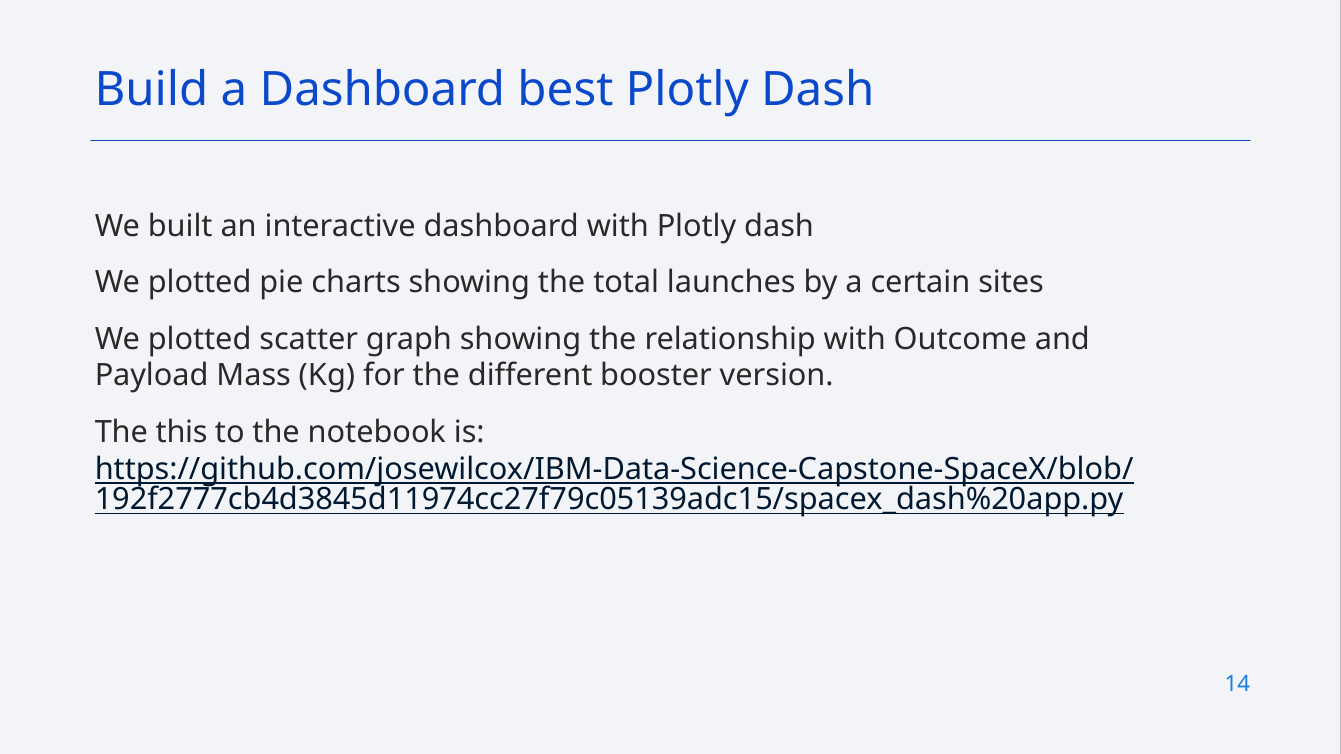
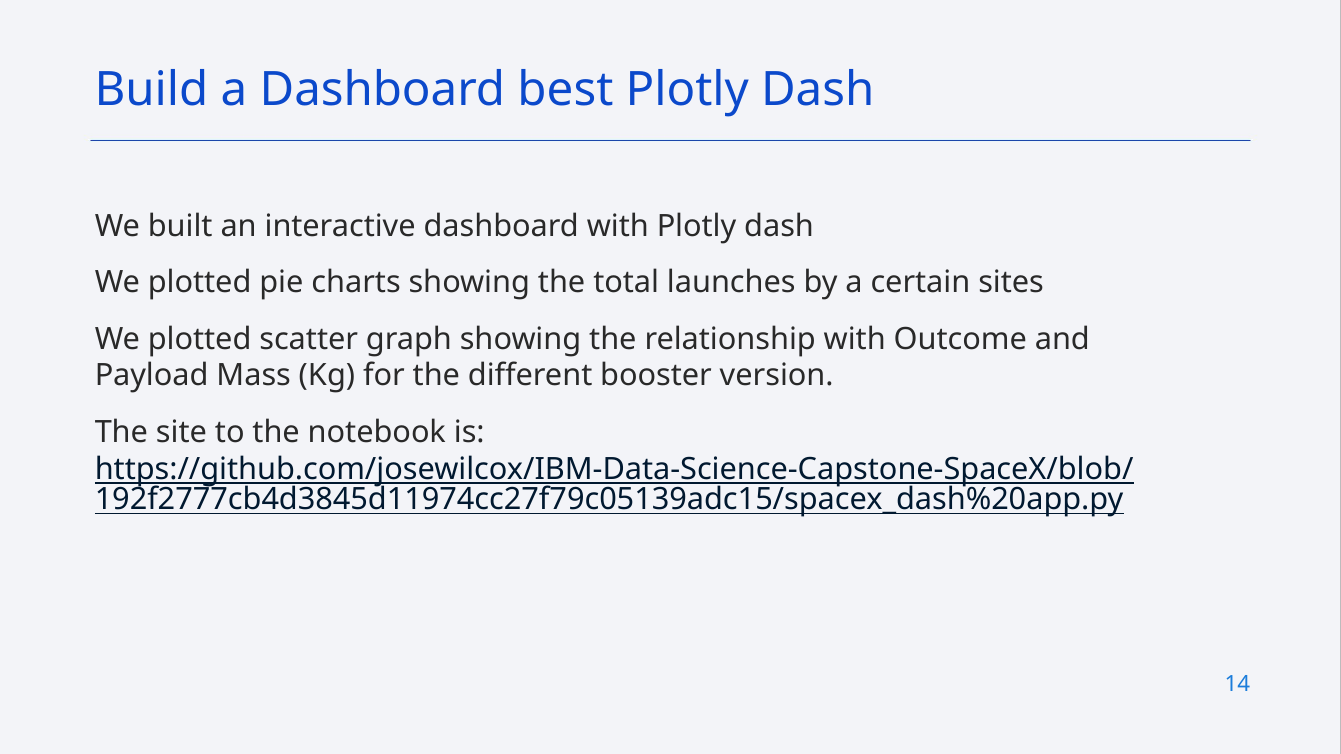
this: this -> site (181, 432)
